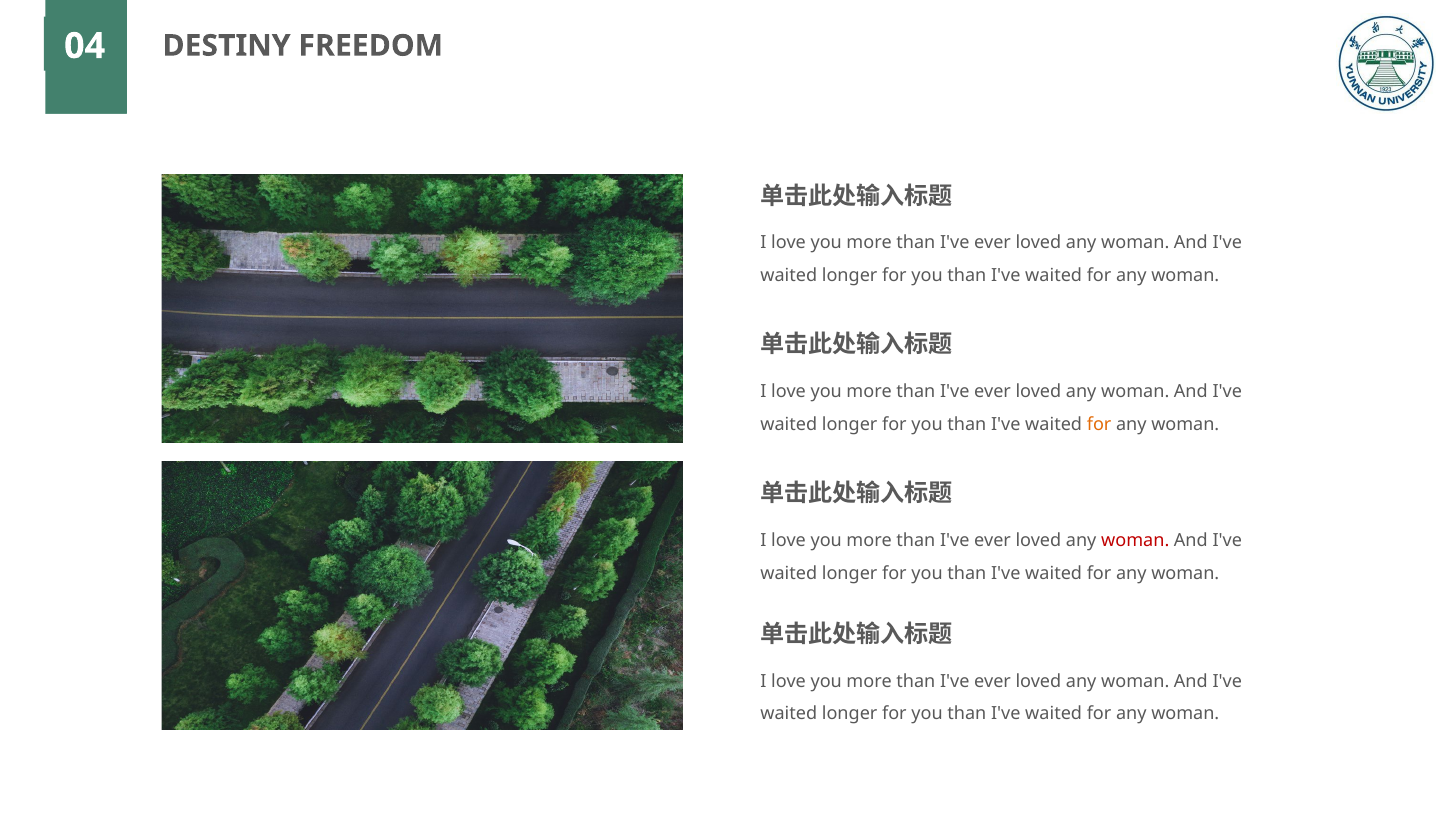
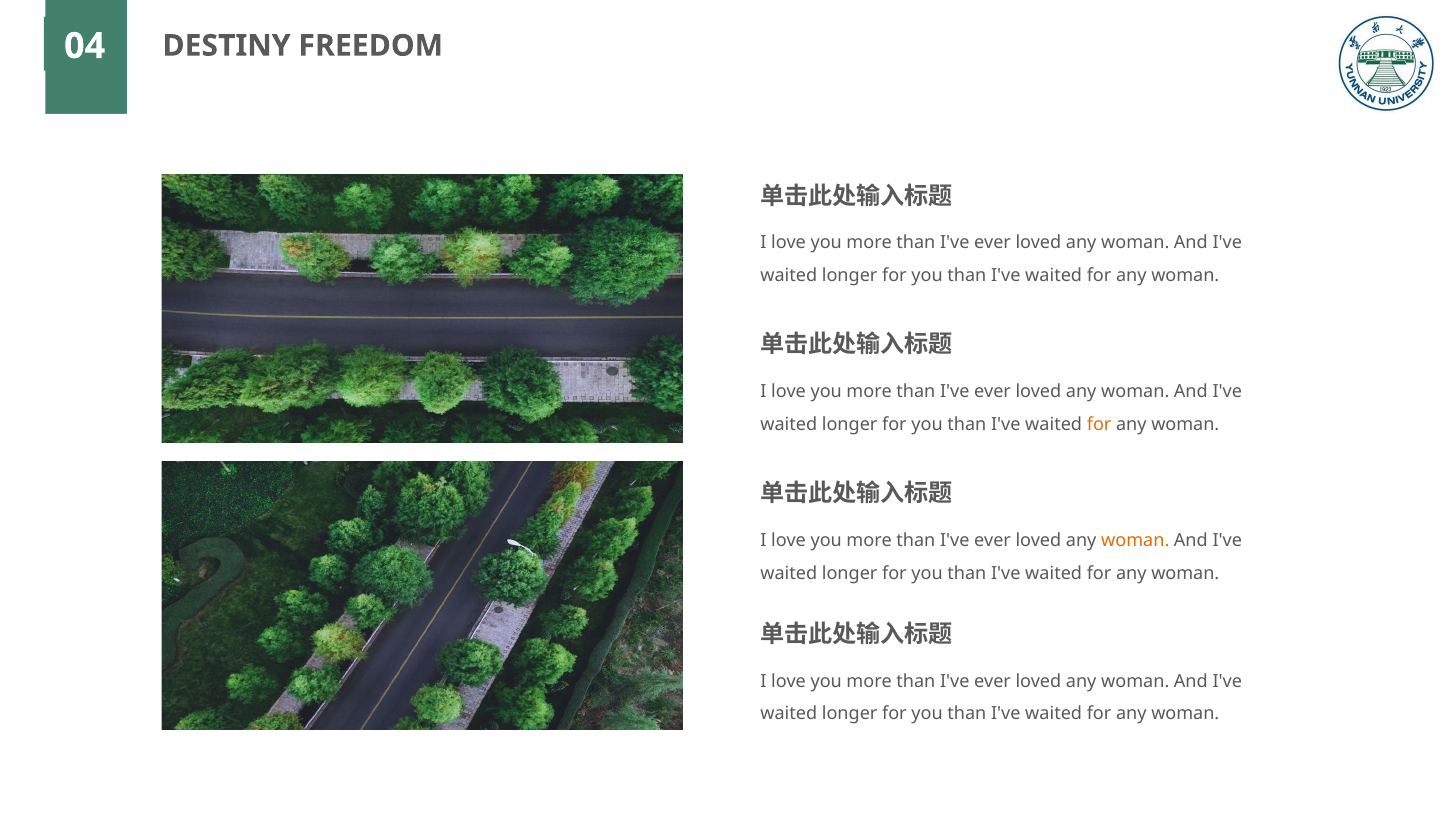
woman colour: red -> orange (1135, 541)
